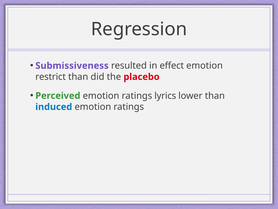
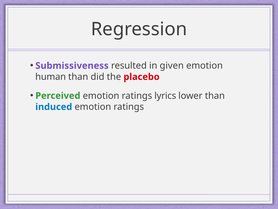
effect: effect -> given (172, 66)
restrict: restrict -> human (51, 77)
